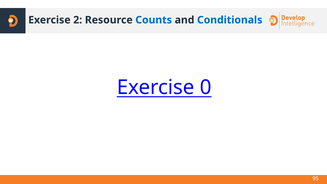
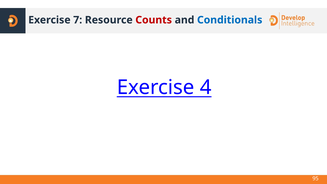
2: 2 -> 7 (78, 20)
Counts colour: blue -> red (154, 20)
0: 0 -> 4 (206, 87)
